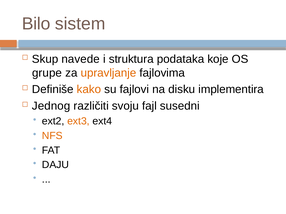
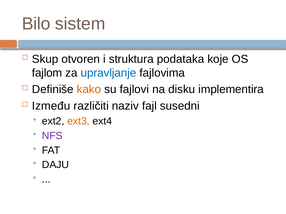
navede: navede -> otvoren (81, 59)
grupe: grupe -> fajlom (47, 73)
upravljanje colour: orange -> blue (108, 73)
Jednog: Jednog -> Između (51, 106)
svoju: svoju -> naziv (125, 106)
NFS colour: orange -> purple (52, 136)
